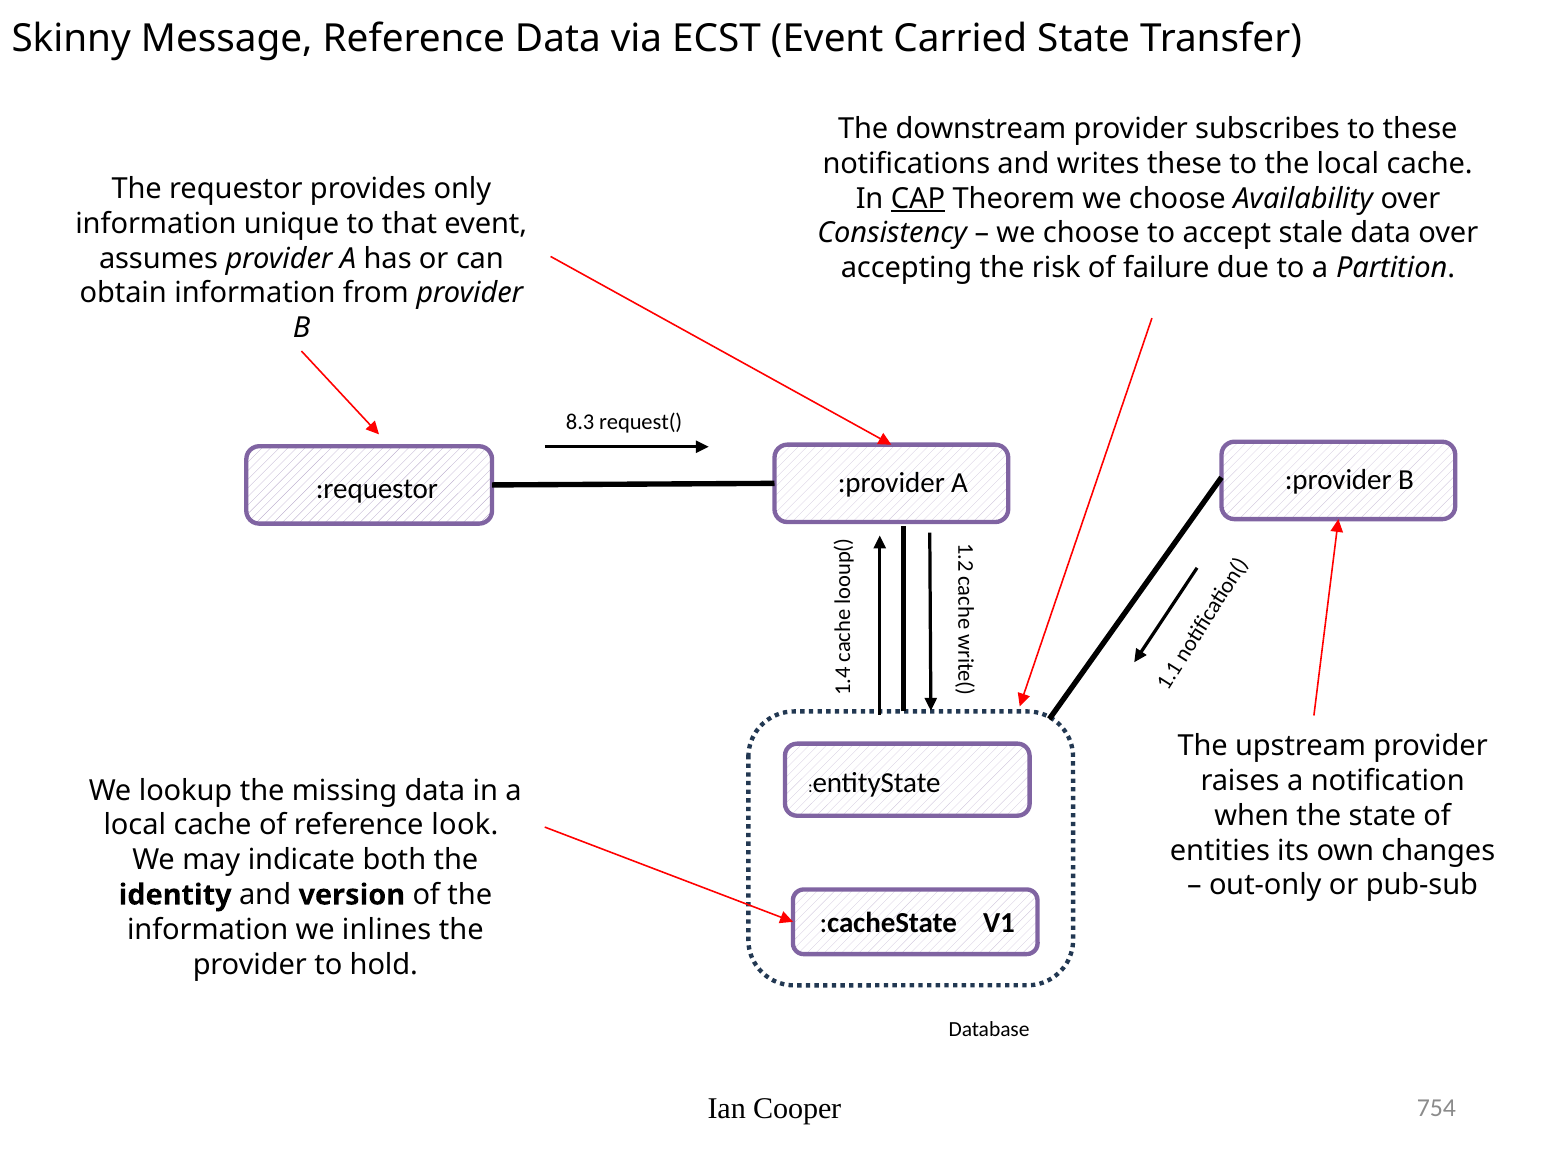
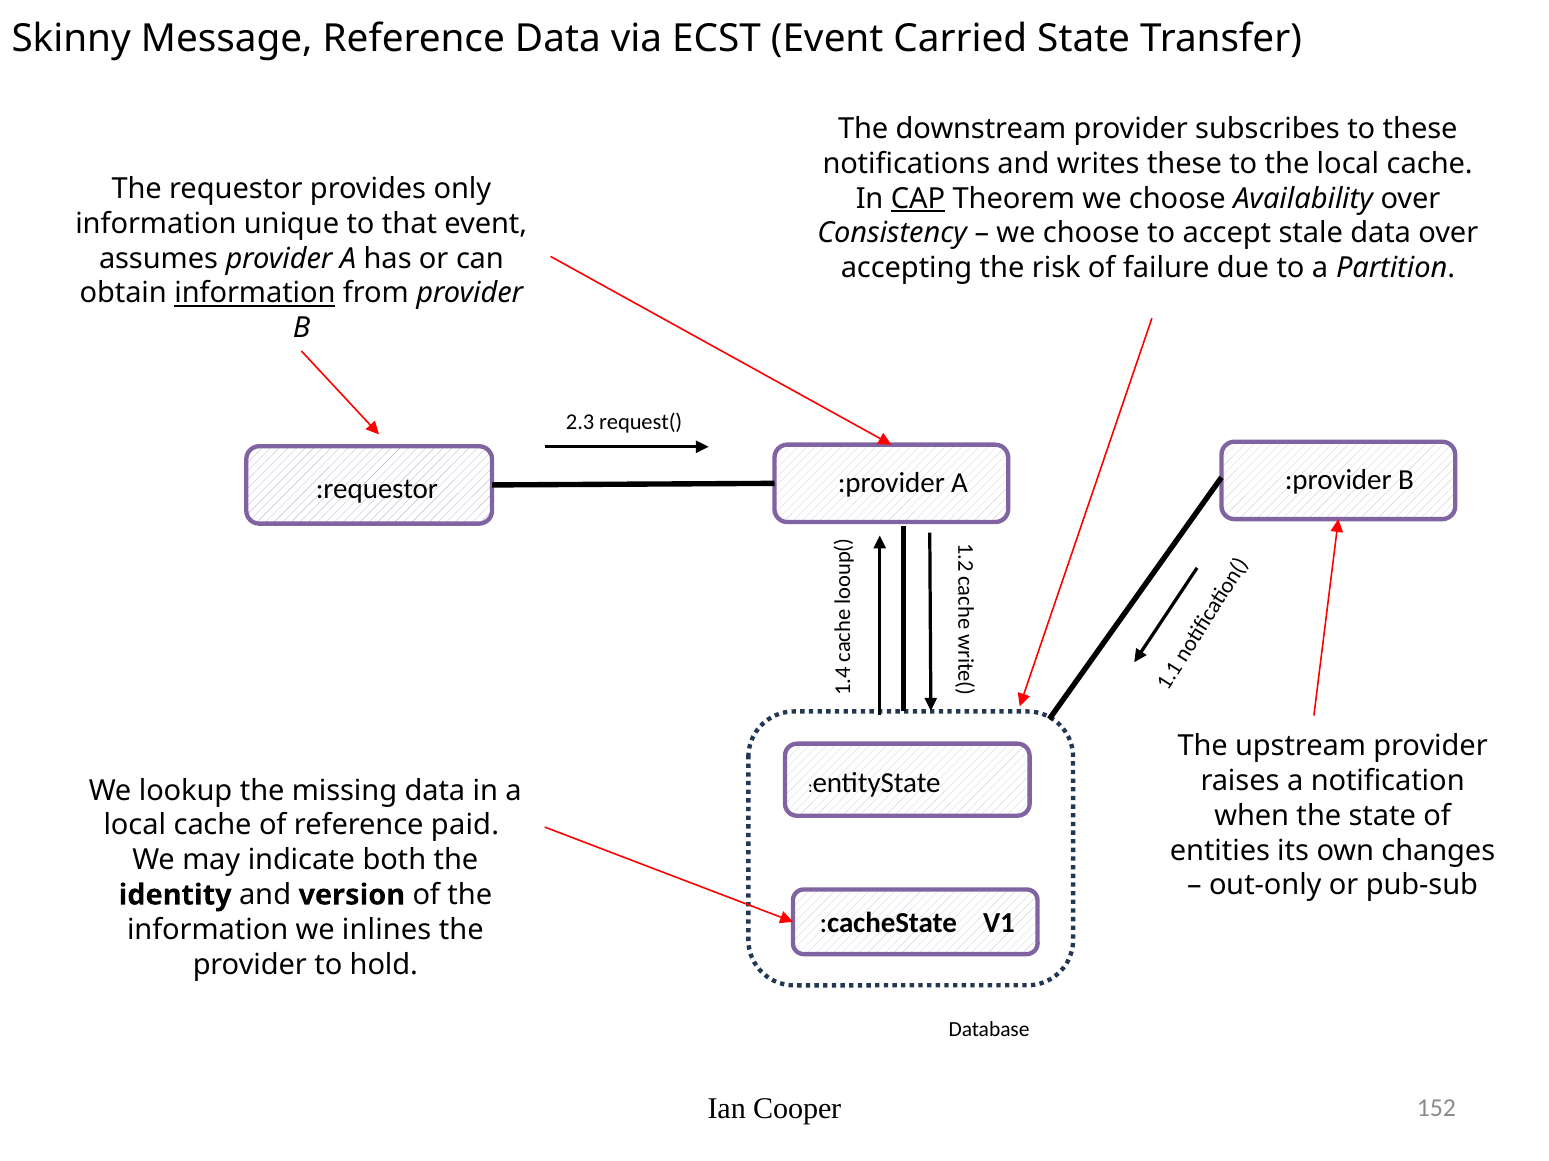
information underline: none -> present (255, 294)
8.3: 8.3 -> 2.3 (580, 422)
look: look -> paid (465, 826)
754: 754 -> 152 (1436, 1109)
